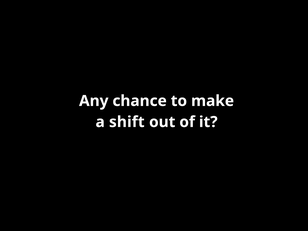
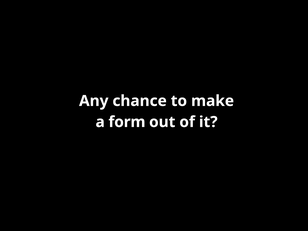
shift: shift -> form (127, 122)
